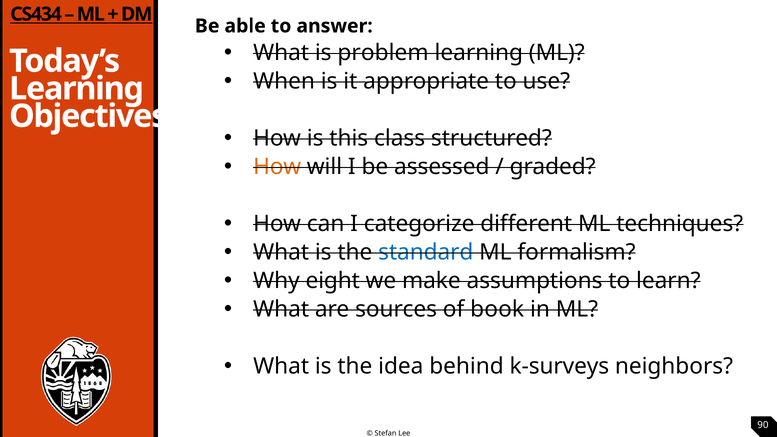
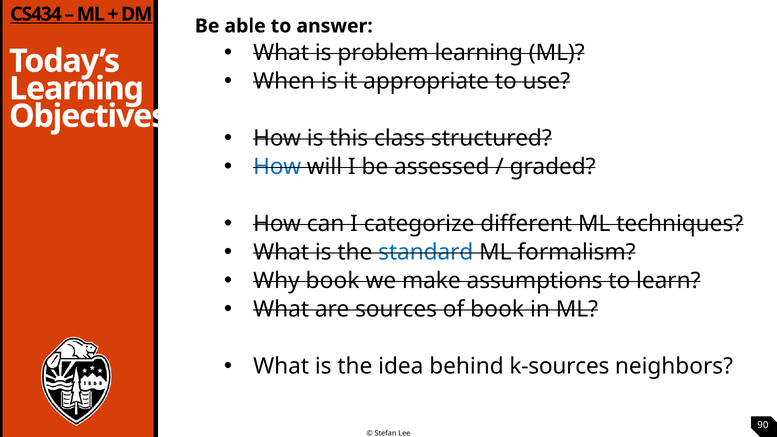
How colour: orange -> blue (277, 167)
Why eight: eight -> book (333, 281)
k-surveys: k-surveys -> k-sources (559, 366)
